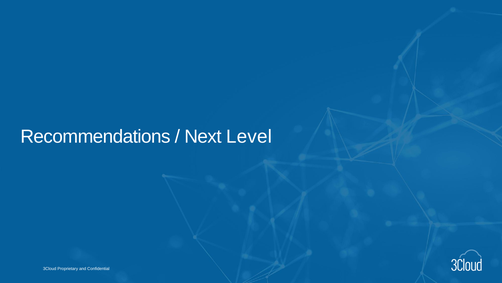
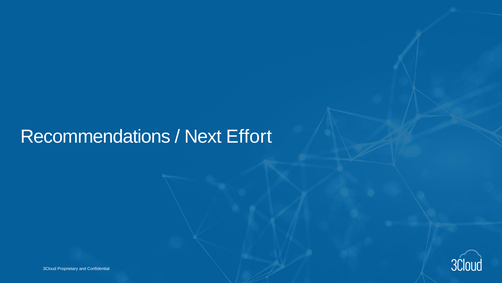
Level: Level -> Effort (249, 136)
